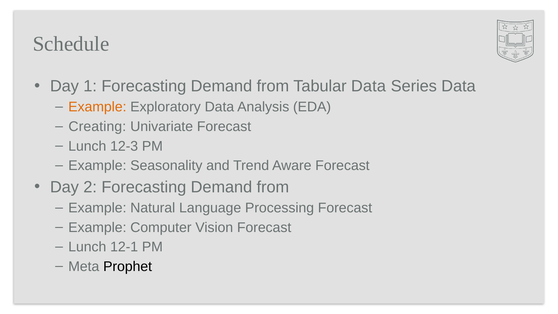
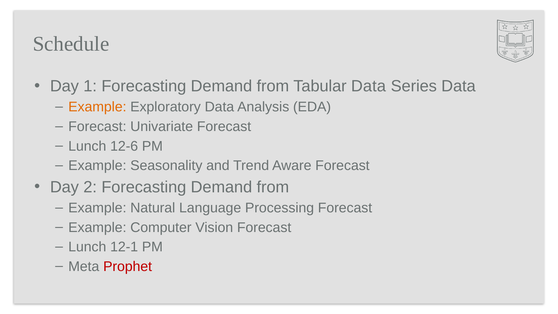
Creating: Creating -> Forecast (97, 126)
12-3: 12-3 -> 12-6 (124, 146)
Prophet colour: black -> red (128, 266)
